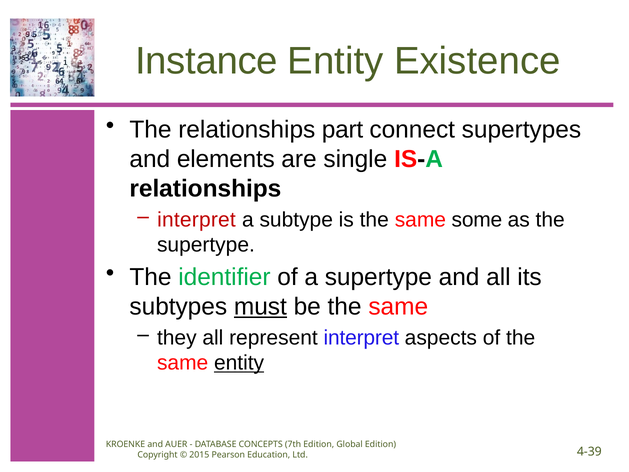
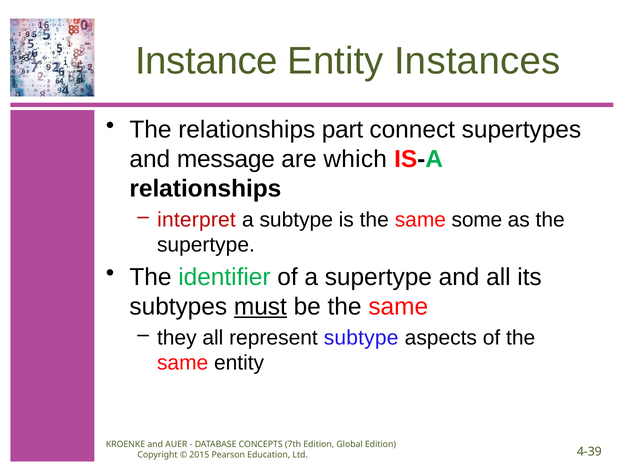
Existence: Existence -> Instances (477, 61)
elements: elements -> message (226, 159)
single: single -> which (355, 159)
represent interpret: interpret -> subtype (361, 338)
entity underline: present -> none (239, 363)
